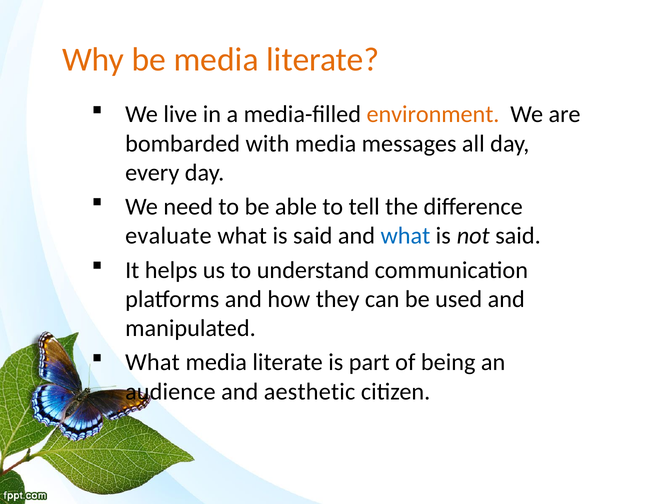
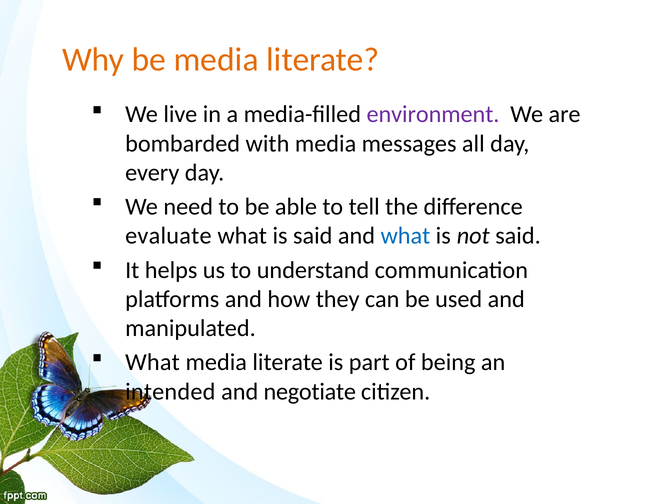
environment colour: orange -> purple (433, 114)
audience: audience -> intended (170, 392)
aesthetic: aesthetic -> negotiate (310, 392)
